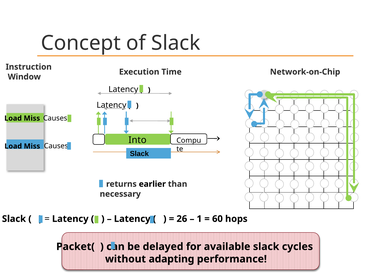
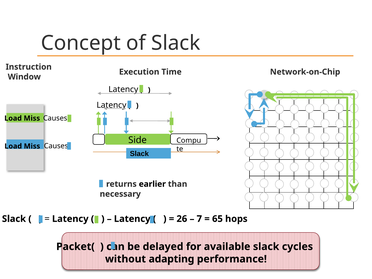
Into: Into -> Side (138, 140)
1: 1 -> 7 (199, 219)
60: 60 -> 65 (217, 219)
